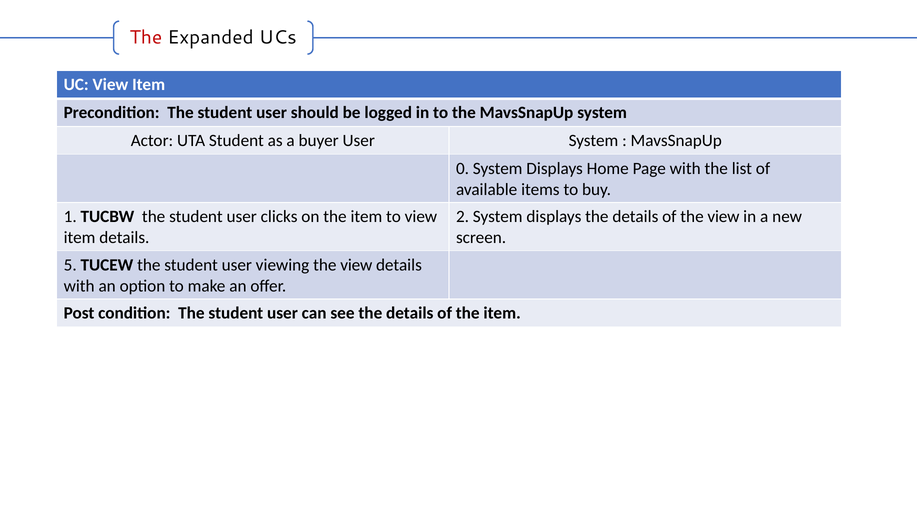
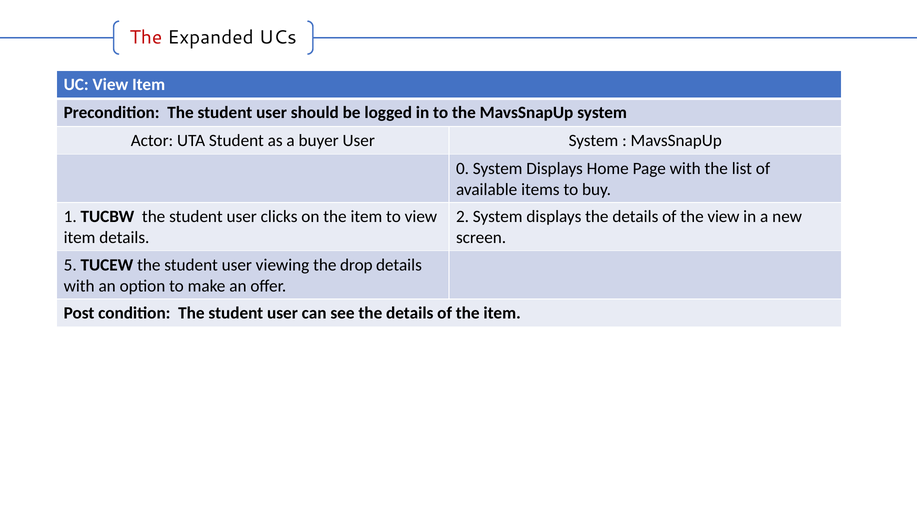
viewing the view: view -> drop (356, 265)
